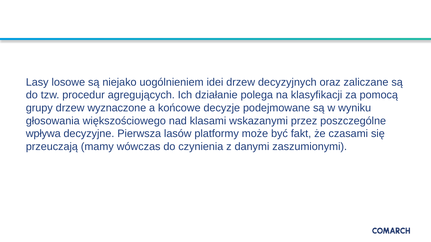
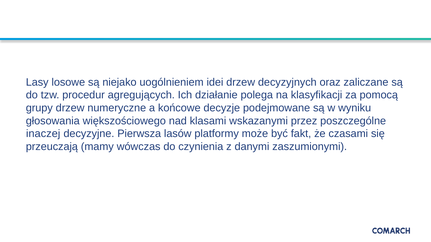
wyznaczone: wyznaczone -> numeryczne (117, 108)
wpływa: wpływa -> inaczej (43, 134)
